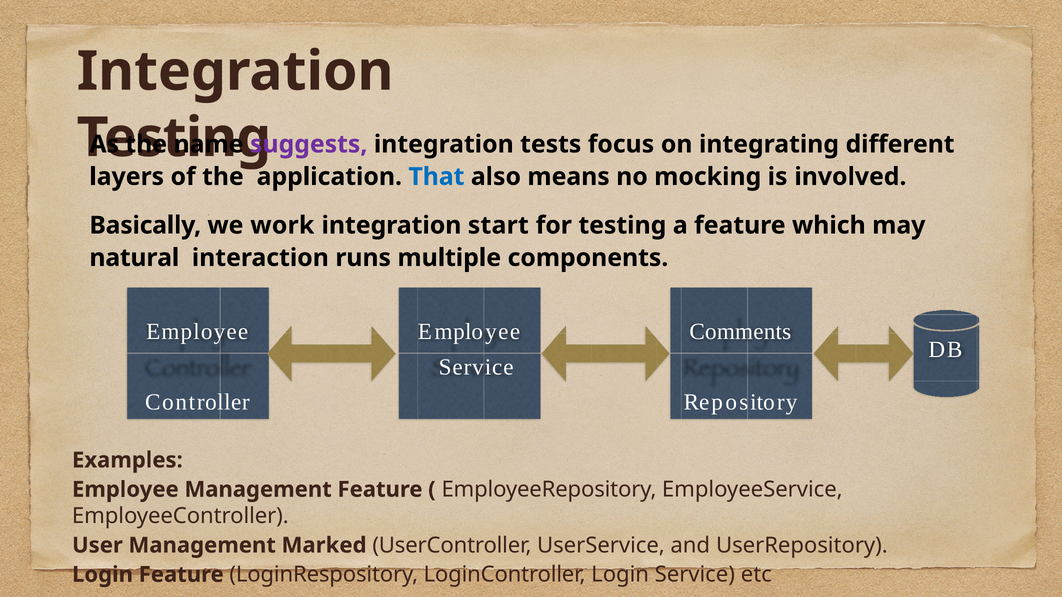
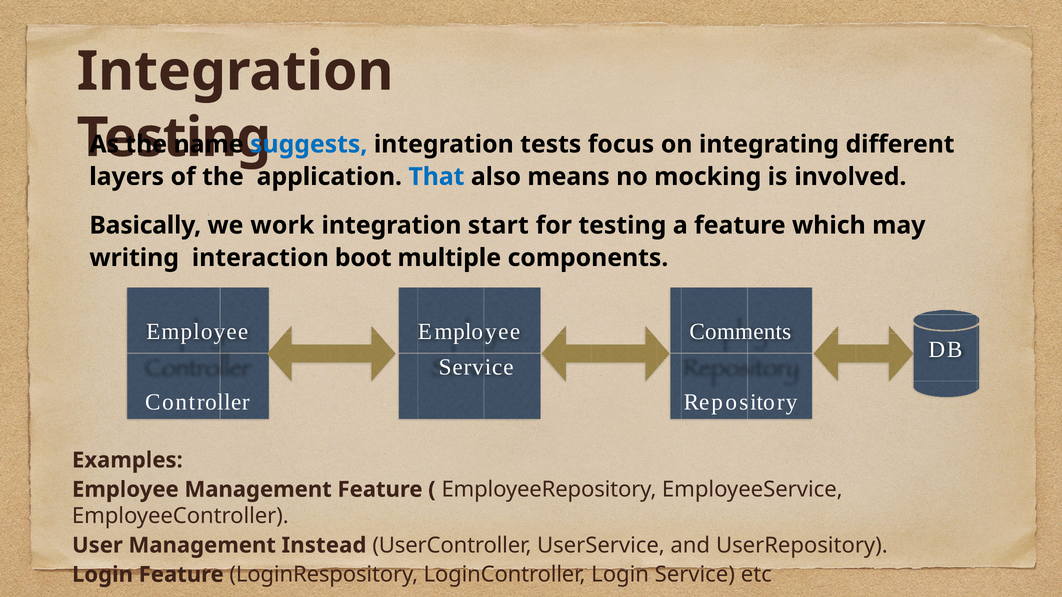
suggests colour: purple -> blue (309, 144)
natural: natural -> writing (134, 258)
runs: runs -> boot (363, 258)
Marked: Marked -> Instead (324, 546)
